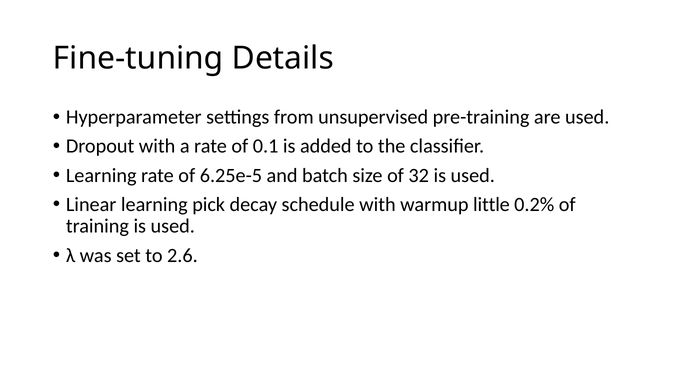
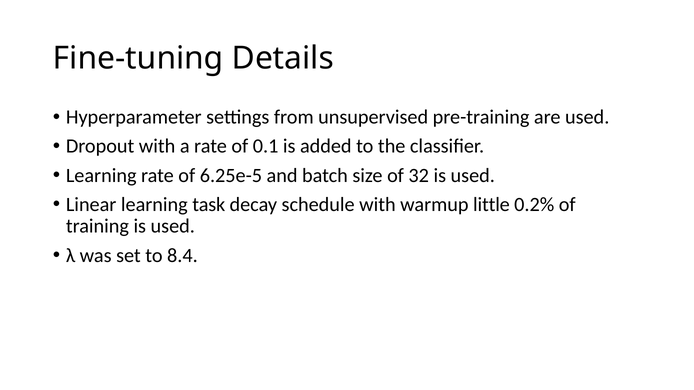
pick: pick -> task (209, 205)
2.6: 2.6 -> 8.4 (182, 256)
